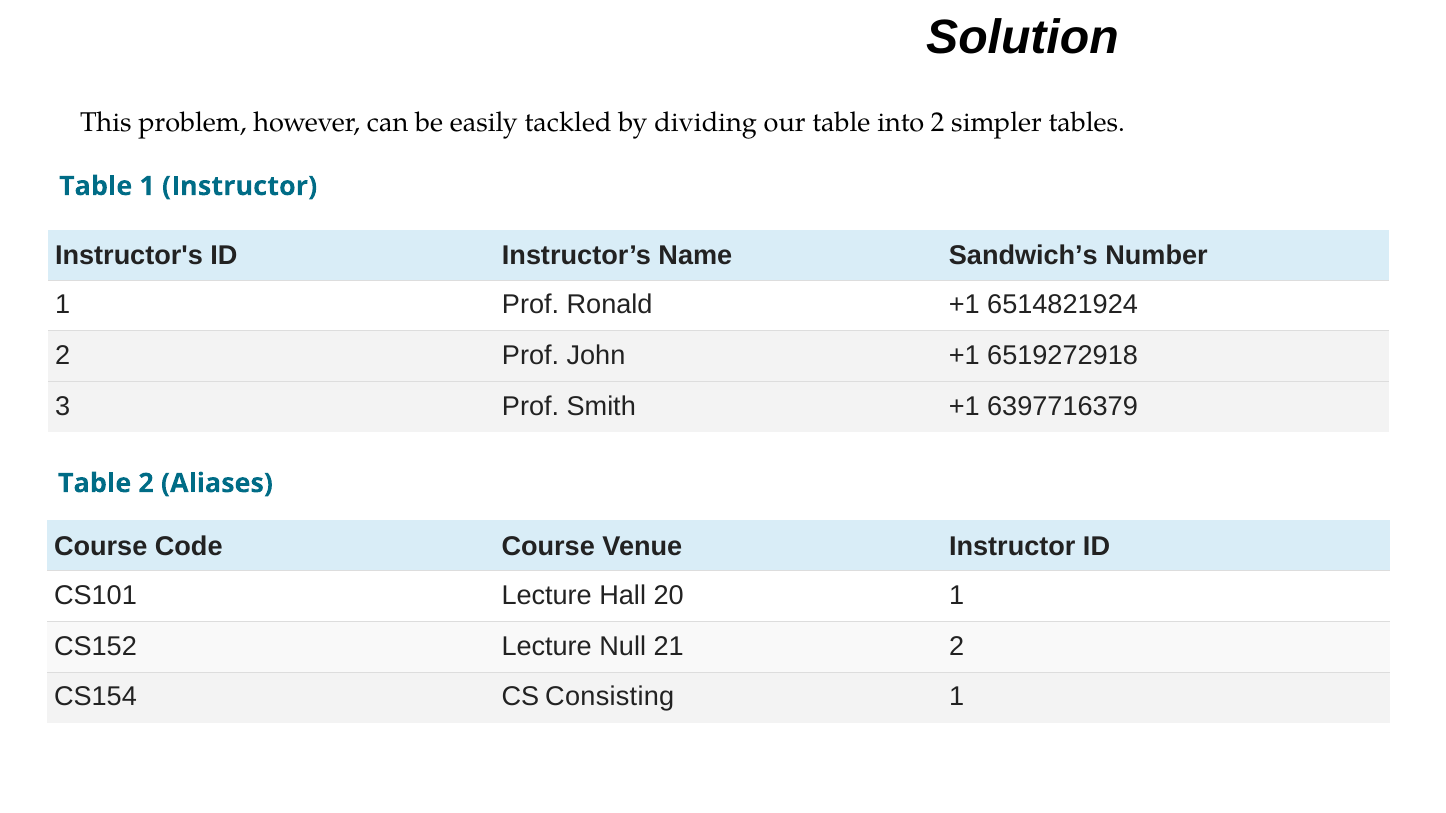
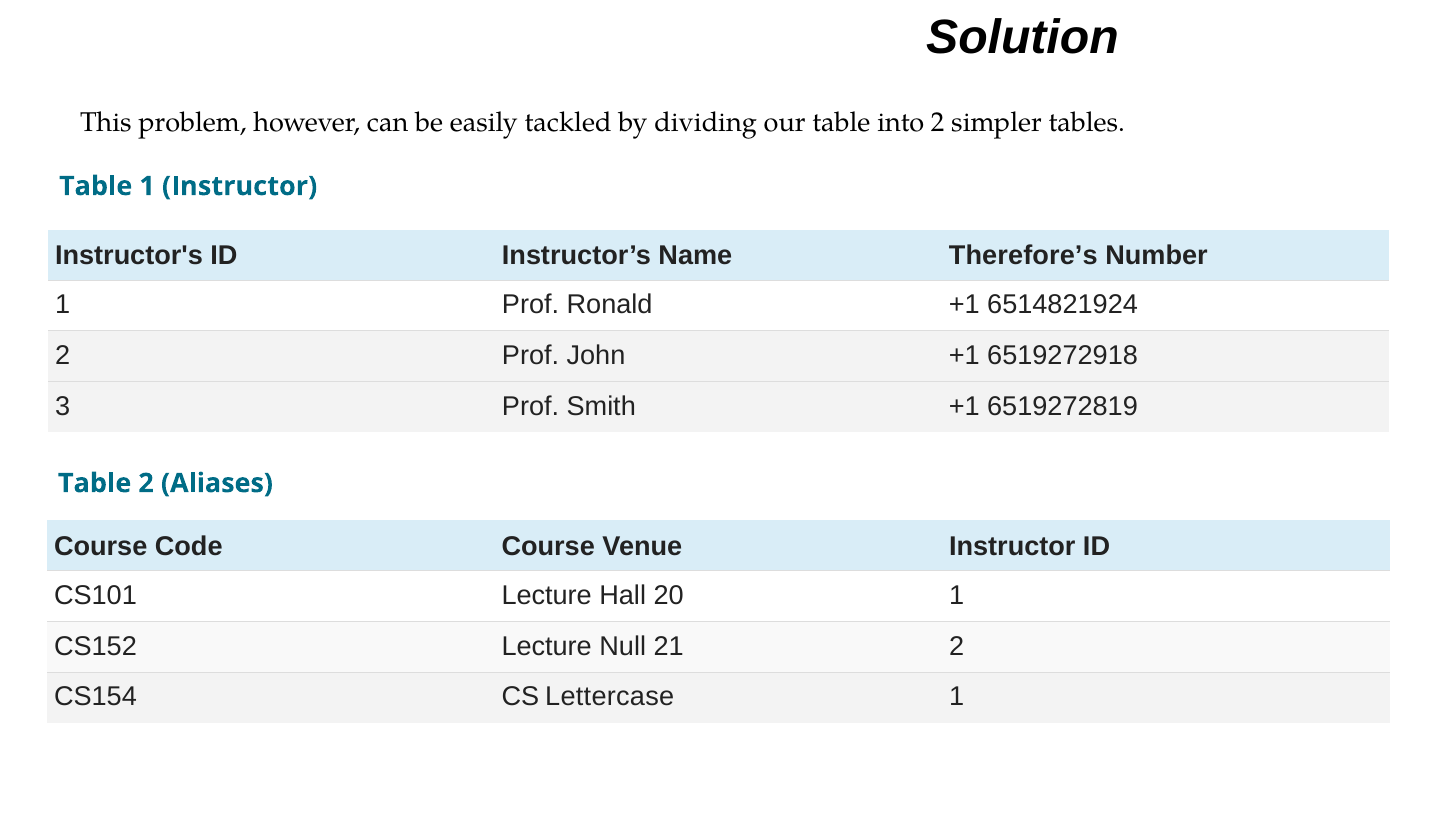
Sandwich’s: Sandwich’s -> Therefore’s (1023, 256)
6397716379: 6397716379 -> 6519272819 (1063, 406)
Consisting: Consisting -> Lettercase (610, 697)
